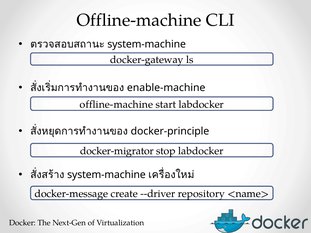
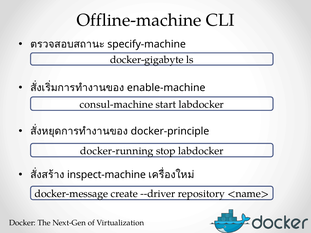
system-machine: system-machine -> specify-machine (147, 44)
docker-gateway: docker-gateway -> docker-gigabyte (147, 60)
offline-machine: offline-machine -> consul-machine (116, 104)
docker-migrator: docker-migrator -> docker-running (117, 151)
system-machine: system-machine -> inspect-machine (106, 175)
